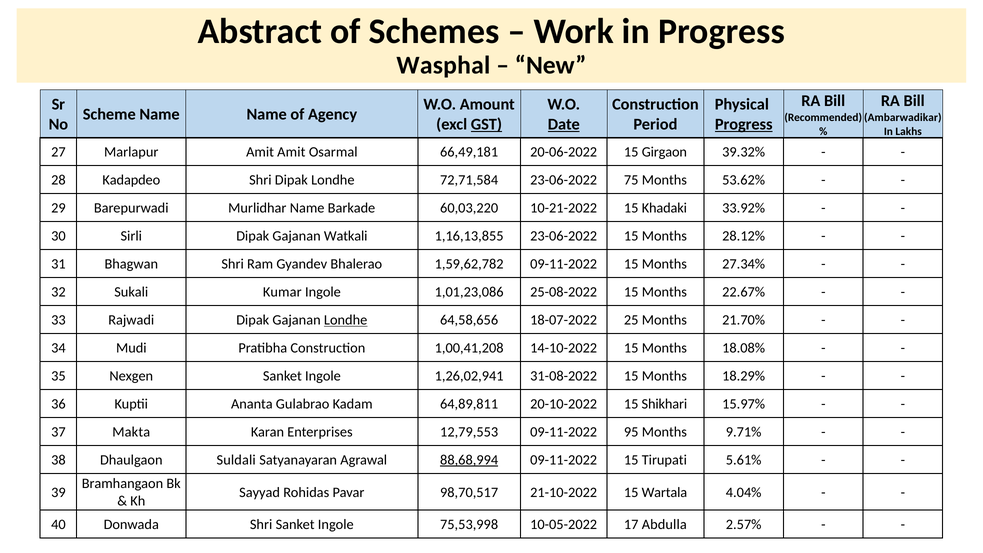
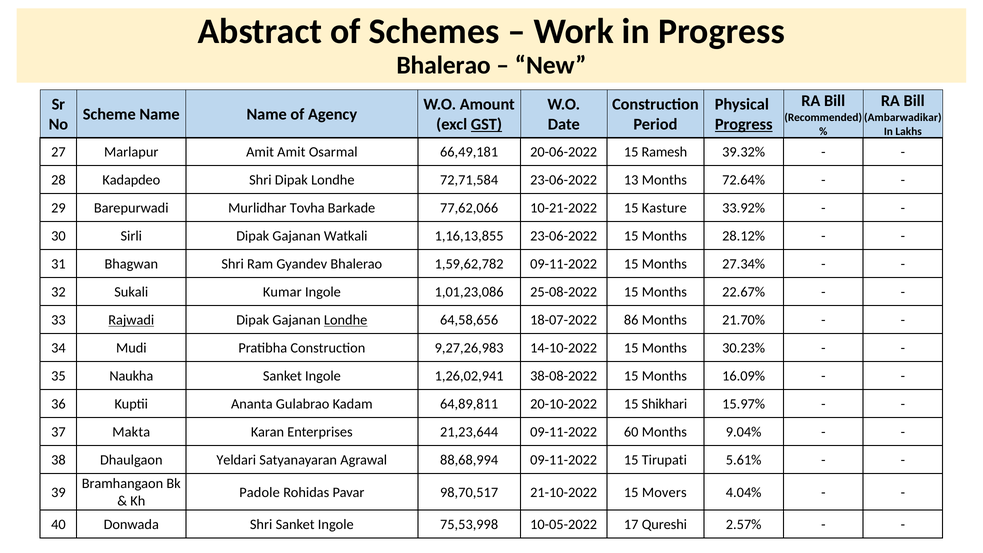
Wasphal: Wasphal -> Bhalerao (444, 65)
Date underline: present -> none (564, 125)
Girgaon: Girgaon -> Ramesh (664, 152)
75: 75 -> 13 (631, 180)
53.62%: 53.62% -> 72.64% (744, 180)
Murlidhar Name: Name -> Tovha (307, 208)
60,03,220: 60,03,220 -> 77,62,066 (469, 208)
Khadaki: Khadaki -> Kasture (664, 208)
Rajwadi underline: none -> present (131, 320)
25: 25 -> 86 (631, 320)
1,00,41,208: 1,00,41,208 -> 9,27,26,983 (469, 348)
18.08%: 18.08% -> 30.23% (744, 348)
Nexgen: Nexgen -> Naukha (131, 376)
31-08-2022: 31-08-2022 -> 38-08-2022 (564, 376)
18.29%: 18.29% -> 16.09% (744, 376)
12,79,553: 12,79,553 -> 21,23,644 (469, 432)
95: 95 -> 60 (631, 432)
9.71%: 9.71% -> 9.04% (744, 432)
Suldali: Suldali -> Yeldari (236, 460)
88,68,994 underline: present -> none (469, 460)
Sayyad: Sayyad -> Padole (260, 492)
Wartala: Wartala -> Movers (664, 492)
Abdulla: Abdulla -> Qureshi (664, 525)
